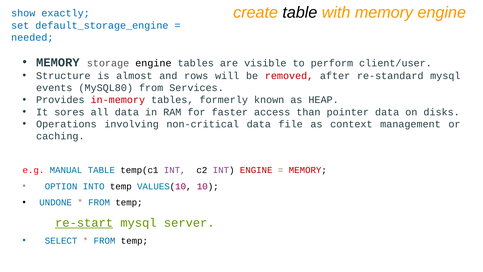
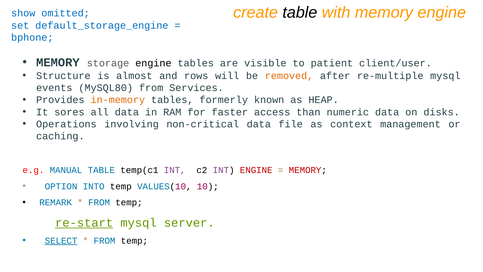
exactly: exactly -> omitted (66, 13)
needed: needed -> bphone (32, 37)
perform: perform -> patient (332, 63)
removed colour: red -> orange (289, 76)
re-standard: re-standard -> re-multiple (390, 76)
in-memory colour: red -> orange (118, 100)
pointer: pointer -> numeric (348, 112)
UNDONE: UNDONE -> REMARK (56, 202)
SELECT underline: none -> present (61, 240)
